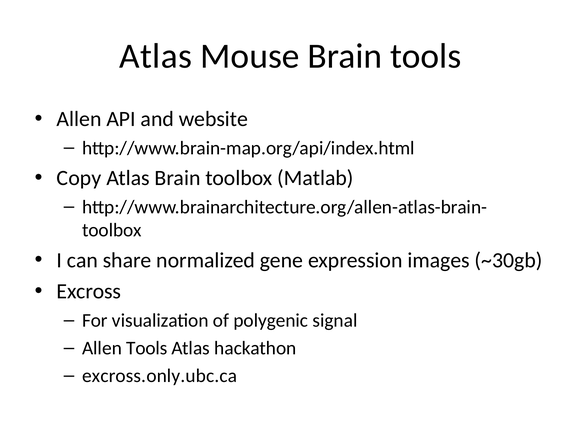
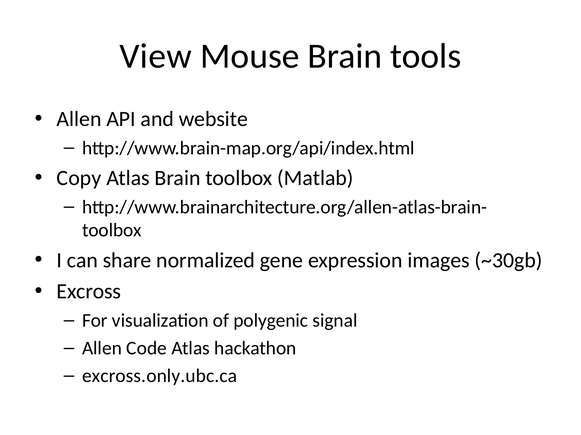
Atlas: Atlas -> View (156, 56)
Allen Tools: Tools -> Code (147, 349)
